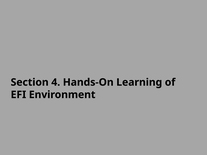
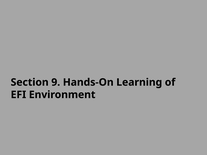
4: 4 -> 9 (56, 82)
